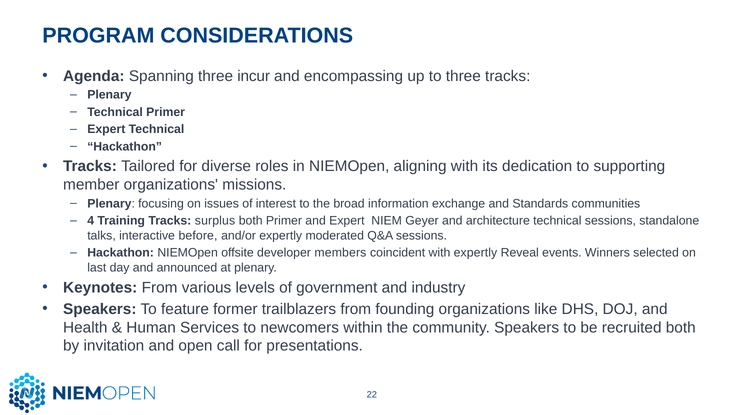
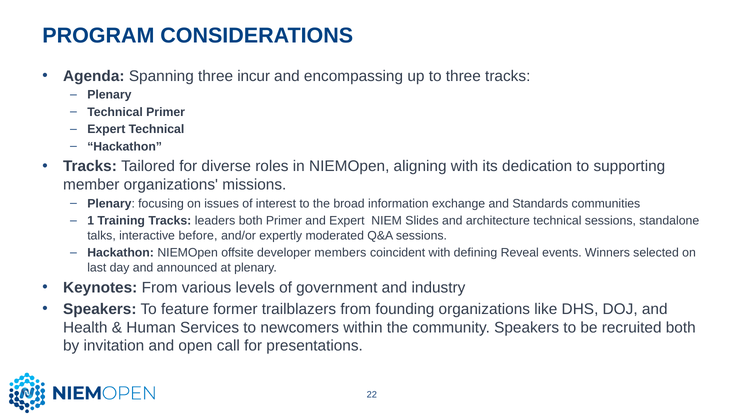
4: 4 -> 1 (91, 221)
surplus: surplus -> leaders (215, 221)
Geyer: Geyer -> Slides (422, 221)
with expertly: expertly -> defining (475, 253)
